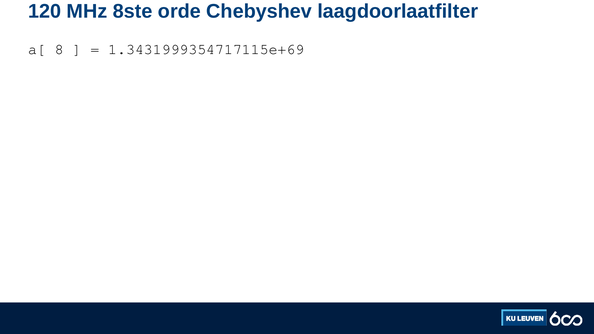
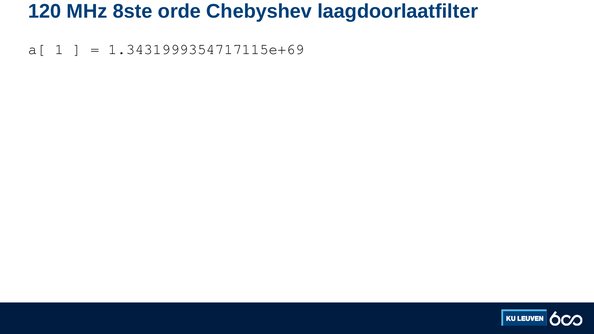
8: 8 -> 1 (59, 49)
